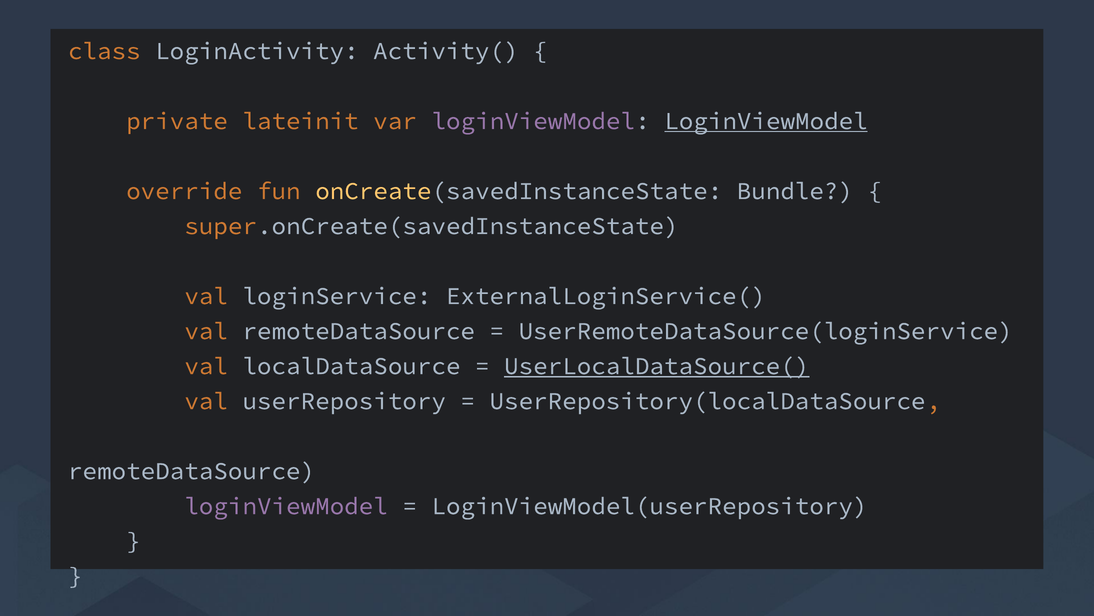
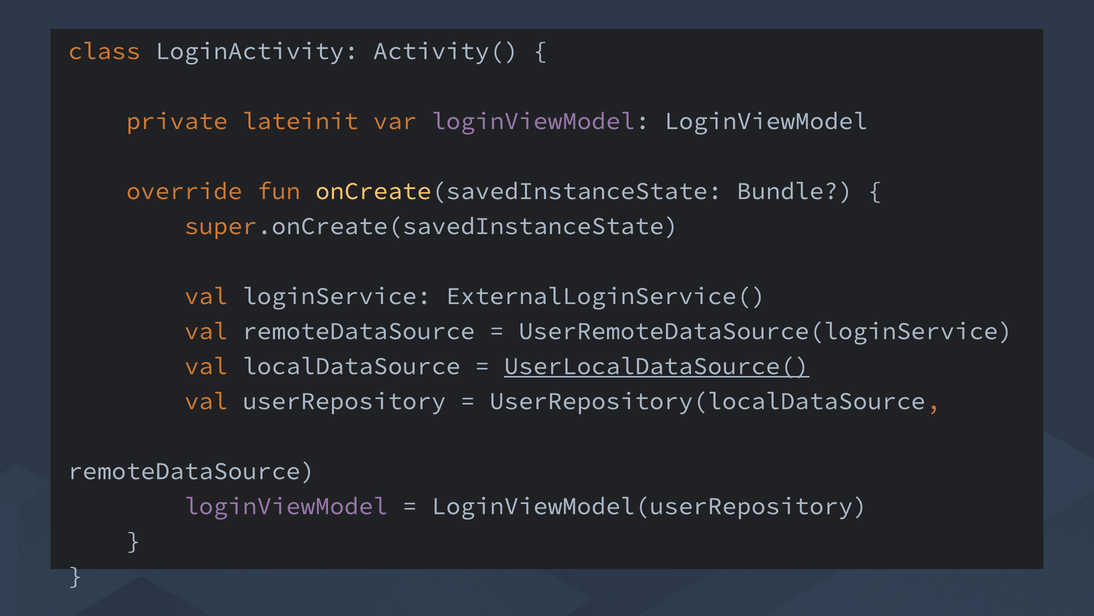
LoginViewModel underline: present -> none (766, 121)
